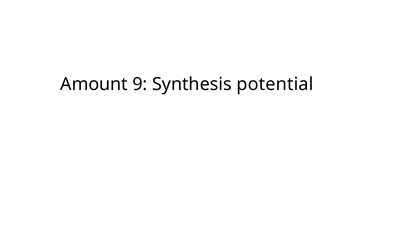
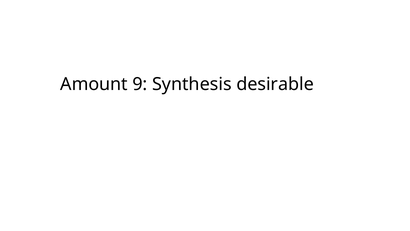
potential: potential -> desirable (275, 84)
